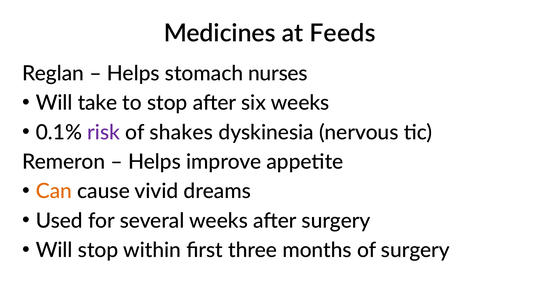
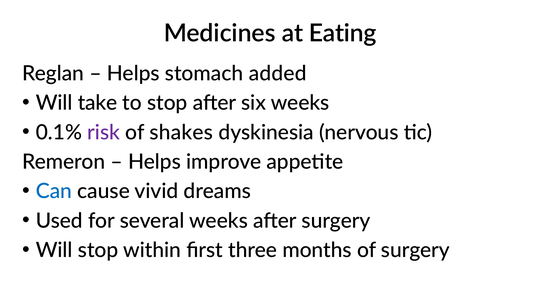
Feeds: Feeds -> Eating (343, 34)
nurses: nurses -> added (278, 74)
Can colour: orange -> blue (54, 192)
